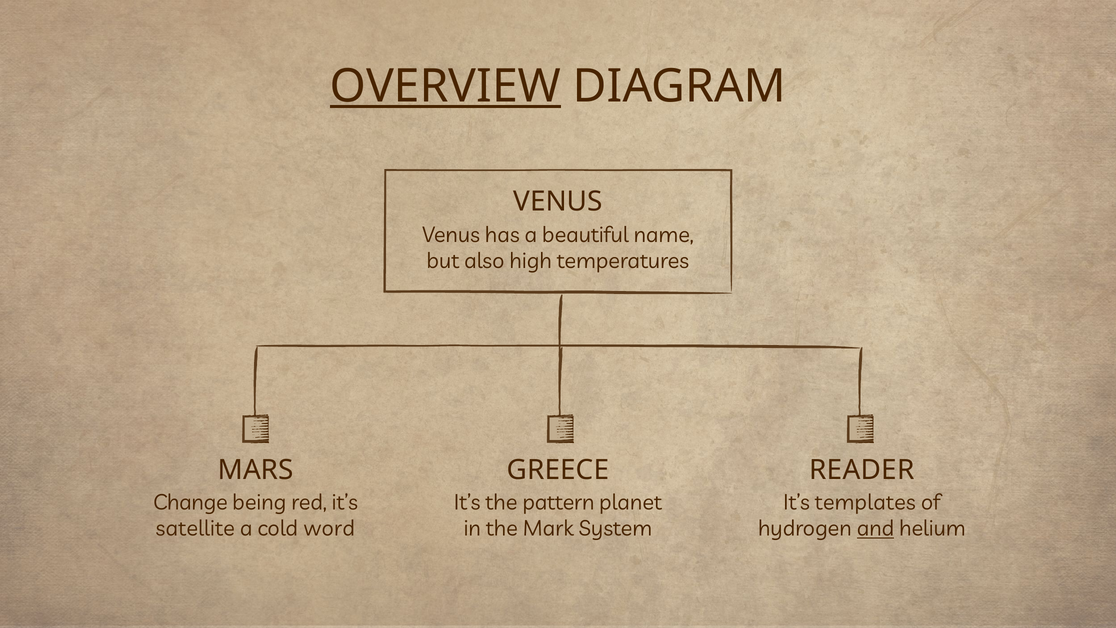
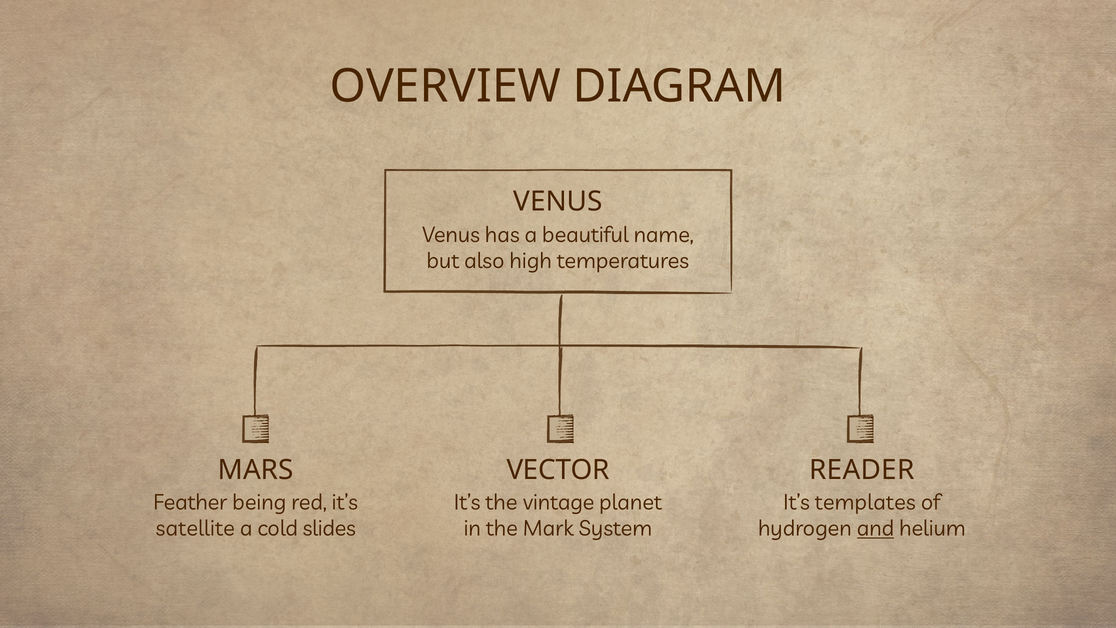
OVERVIEW underline: present -> none (445, 87)
GREECE: GREECE -> VECTOR (558, 470)
Change: Change -> Feather (190, 502)
pattern: pattern -> vintage (558, 502)
word: word -> slides (329, 528)
